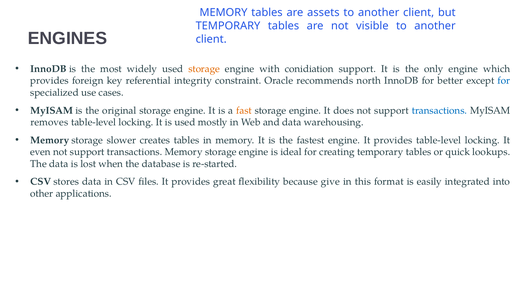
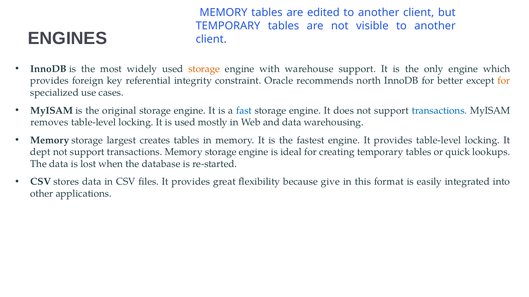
assets: assets -> edited (323, 13)
conidiation: conidiation -> warehouse (309, 69)
for colour: blue -> orange (504, 81)
fast colour: orange -> blue (244, 111)
slower: slower -> largest (121, 140)
even: even -> dept (40, 152)
